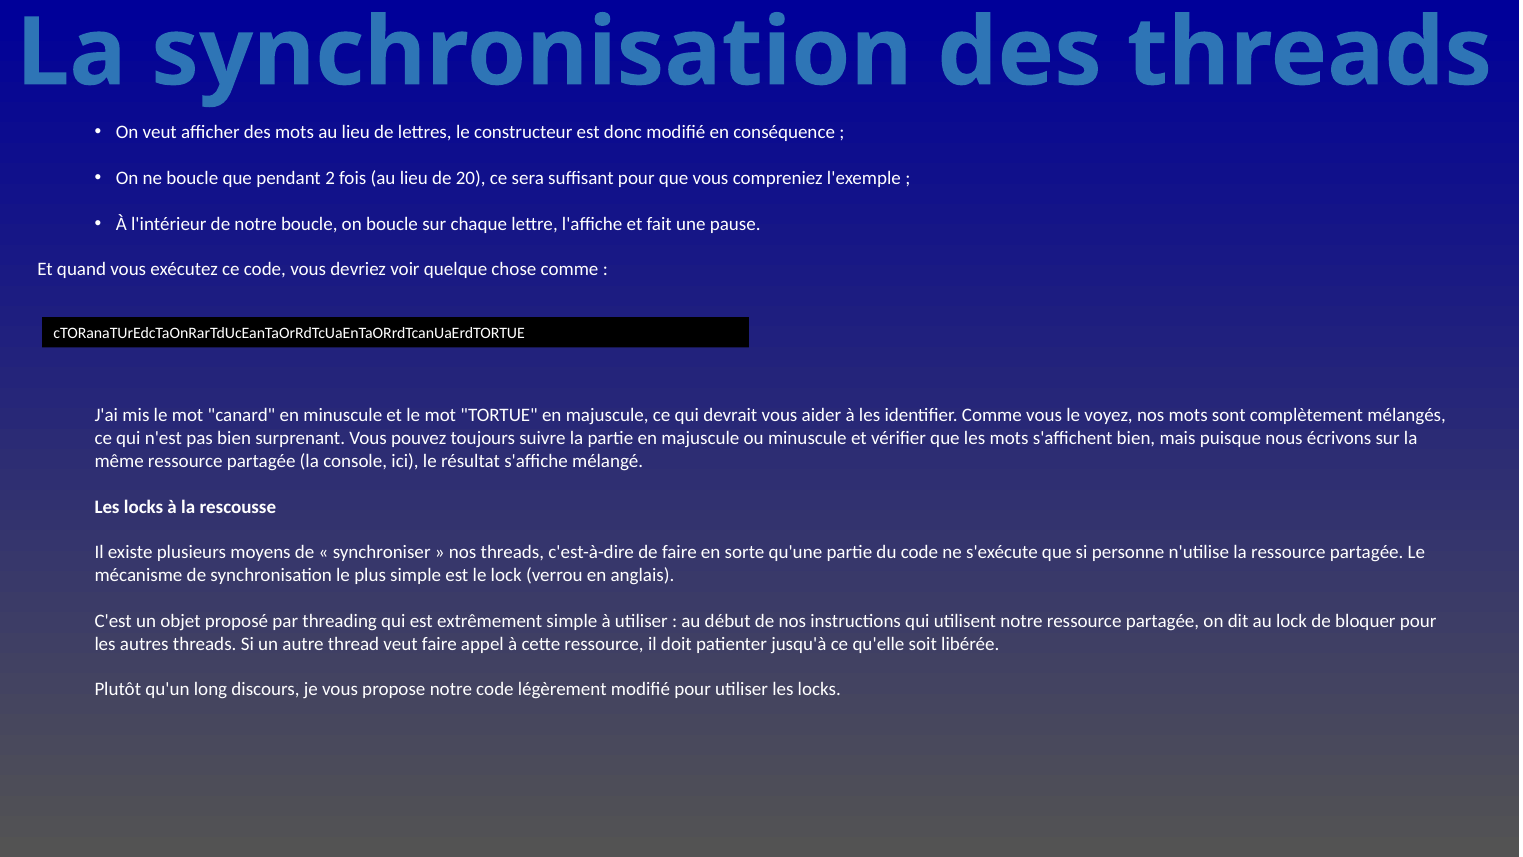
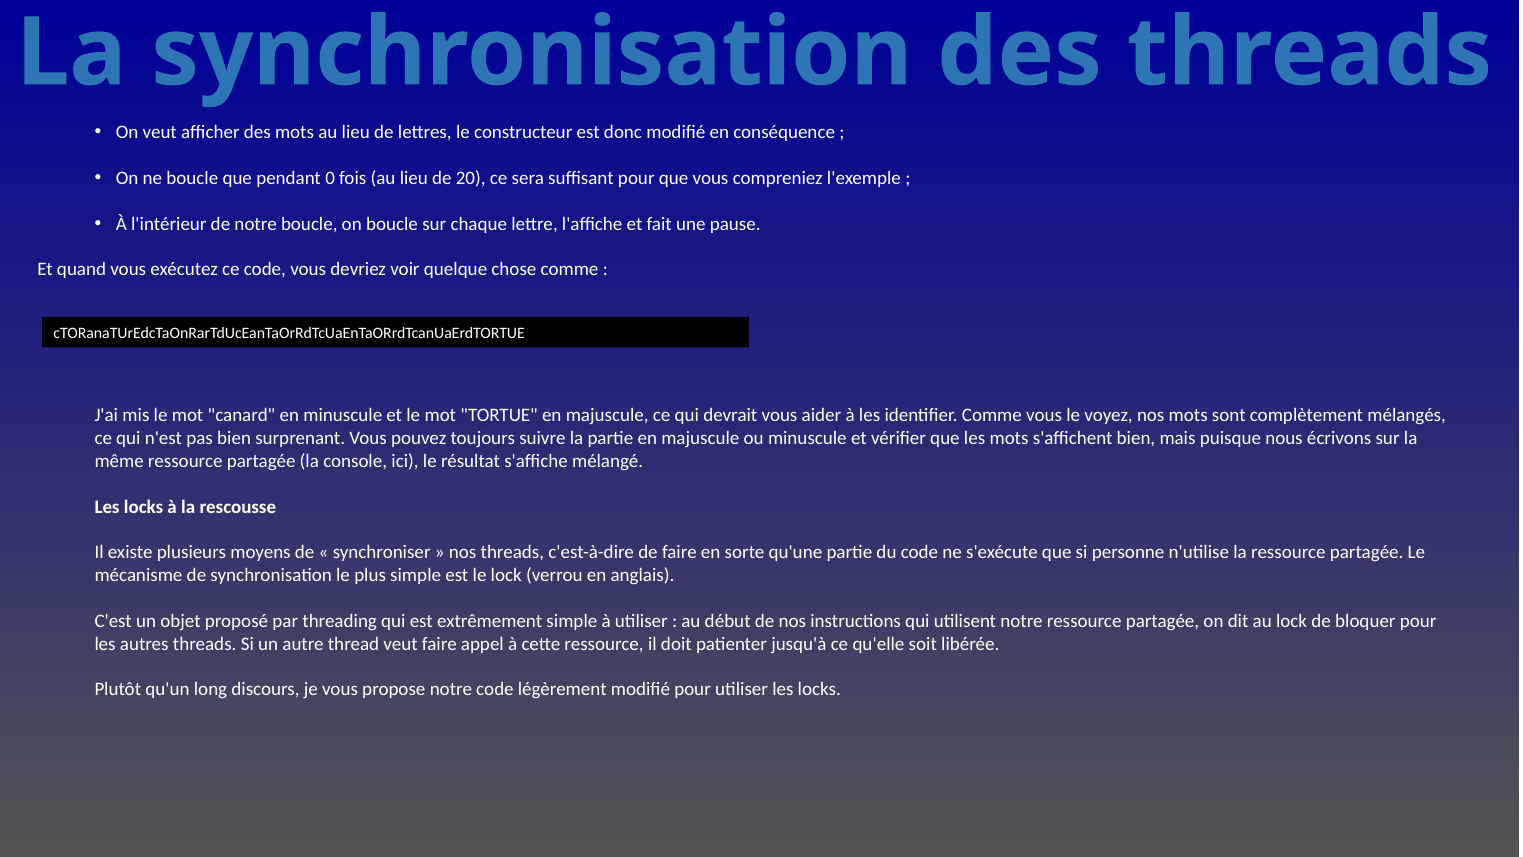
2: 2 -> 0 (330, 178)
